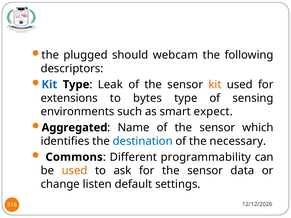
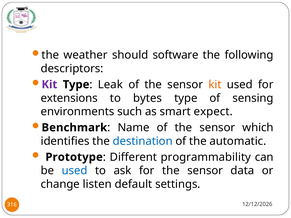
plugged: plugged -> weather (86, 55)
webcam: webcam -> software (176, 55)
Kit colour: blue -> purple (49, 85)
Aggregated: Aggregated -> Benchmark (74, 128)
necessary: necessary -> automatic (238, 141)
Commons: Commons -> Prototype (74, 157)
used colour: orange -> blue (75, 171)
